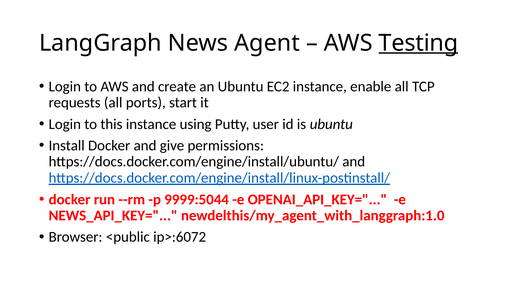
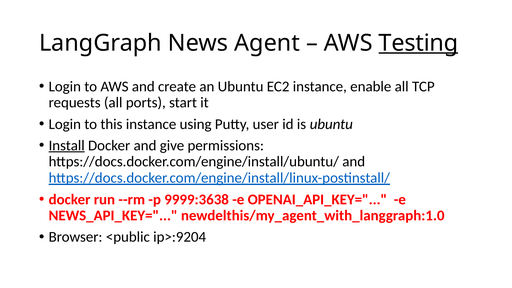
Install underline: none -> present (67, 146)
9999:5044: 9999:5044 -> 9999:3638 (197, 199)
ip>:6072: ip>:6072 -> ip>:9204 (180, 237)
